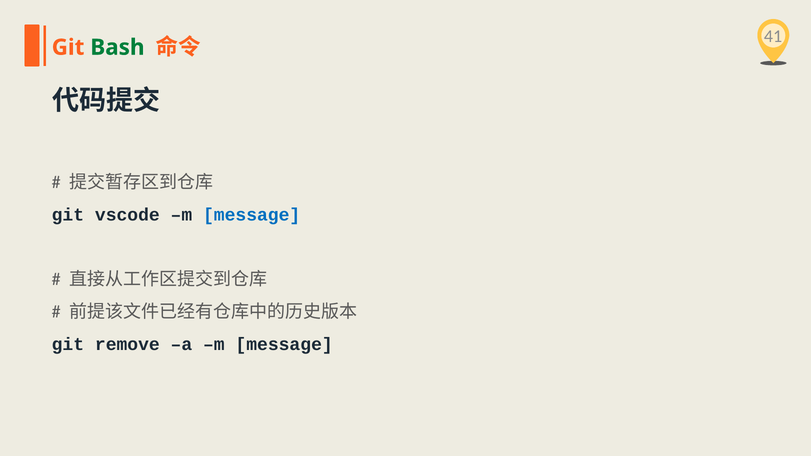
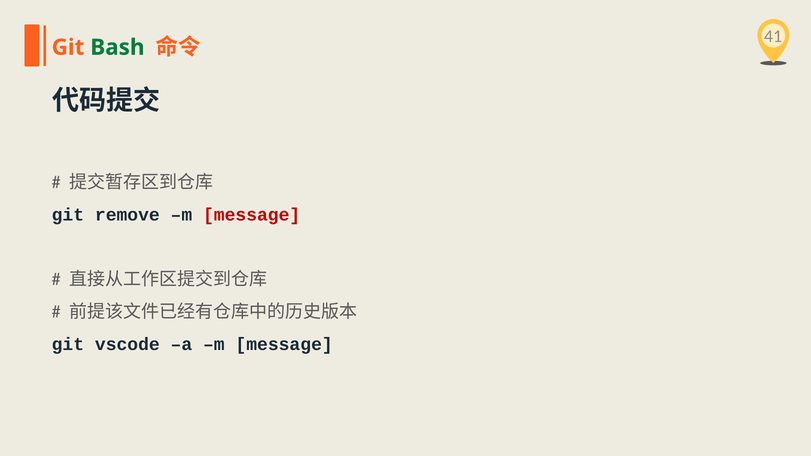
vscode: vscode -> remove (127, 215)
message colour: blue -> red (252, 215)
remove: remove -> vscode (127, 345)
